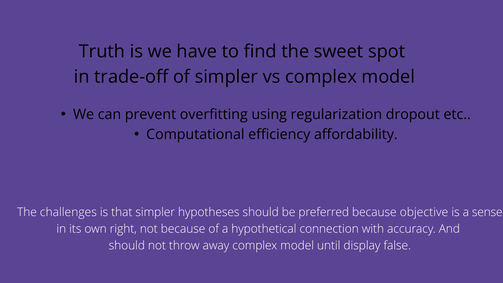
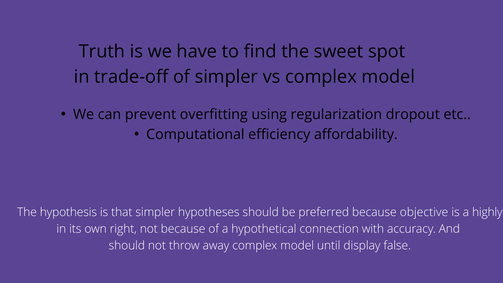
challenges: challenges -> hypothesis (68, 212)
sense: sense -> highly (487, 212)
